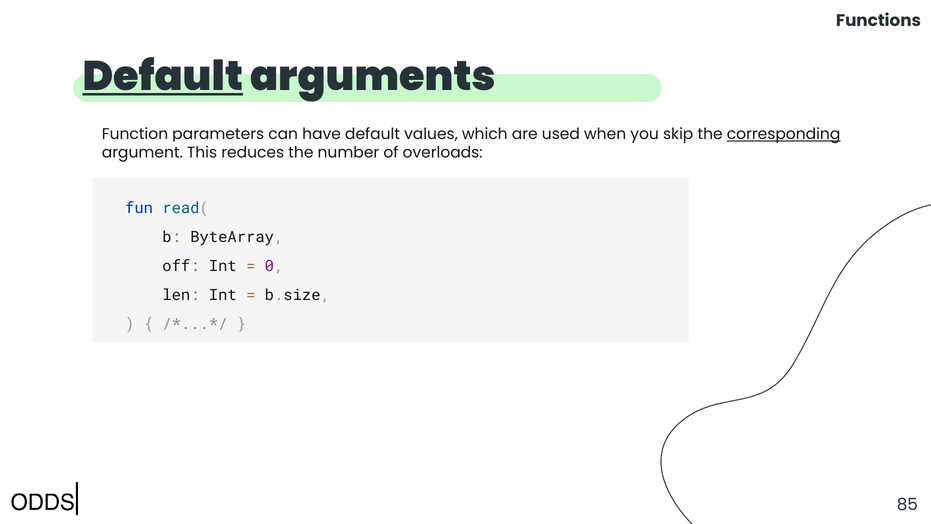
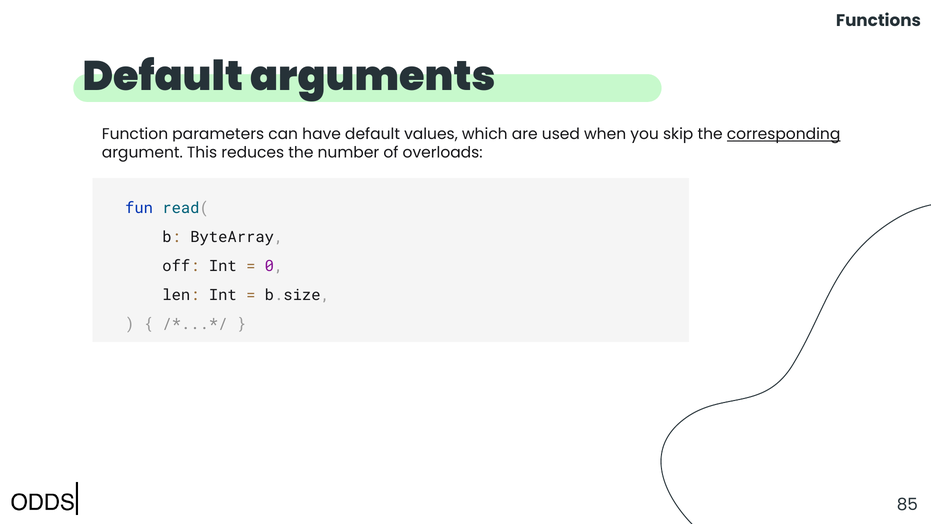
Default underline: present -> none (163, 77)
